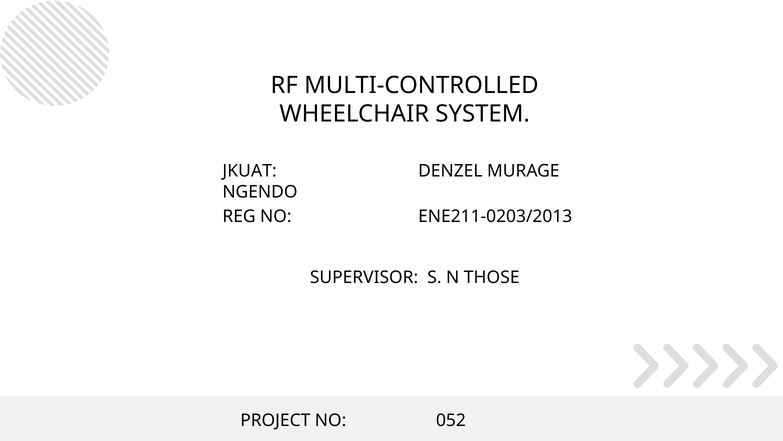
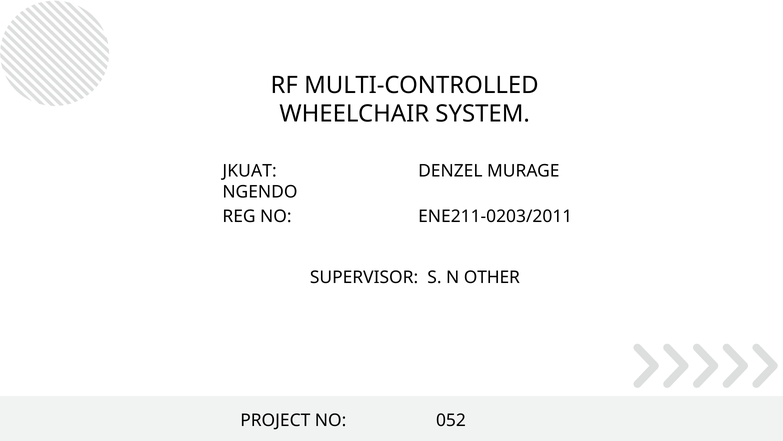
ENE211-0203/2013: ENE211-0203/2013 -> ENE211-0203/2011 (495, 216)
THOSE: THOSE -> OTHER (492, 277)
